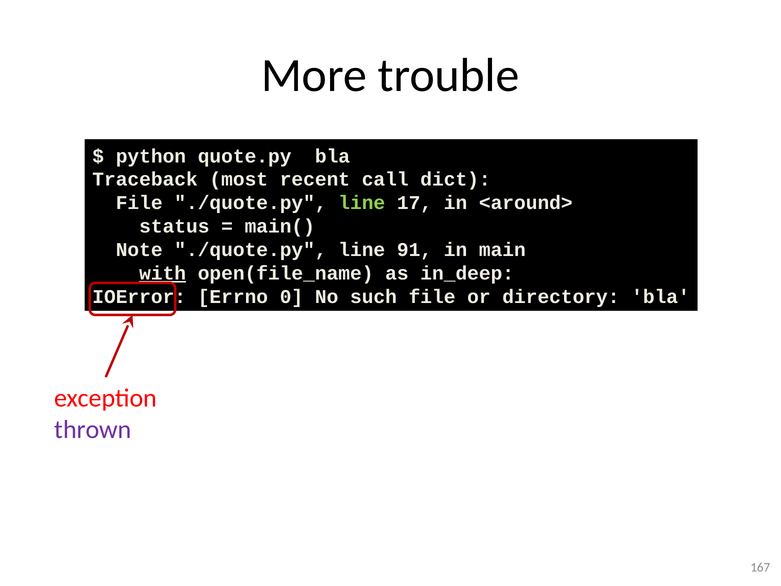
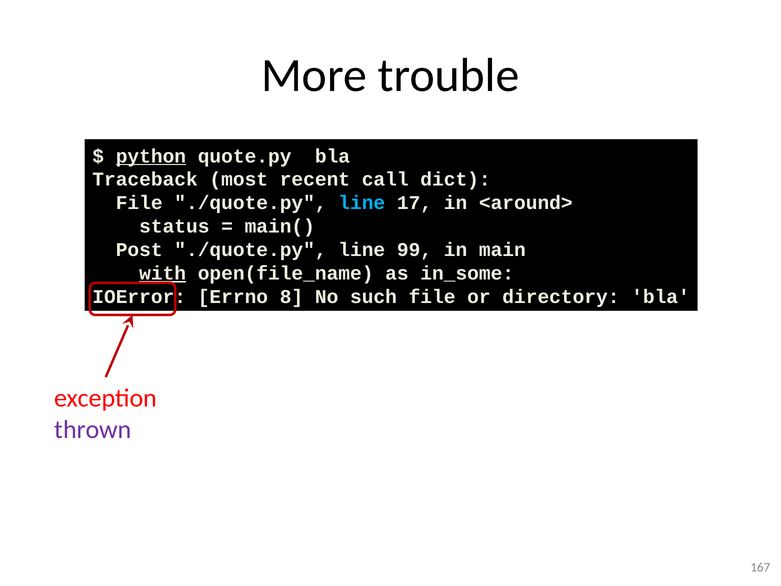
python underline: none -> present (151, 156)
line colour: light green -> light blue (362, 203)
Note: Note -> Post (139, 250)
91: 91 -> 99 (414, 250)
in_deep: in_deep -> in_some (467, 273)
0: 0 -> 8 (291, 297)
